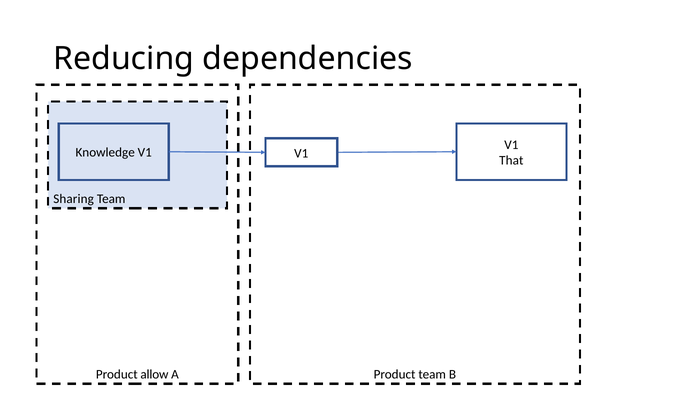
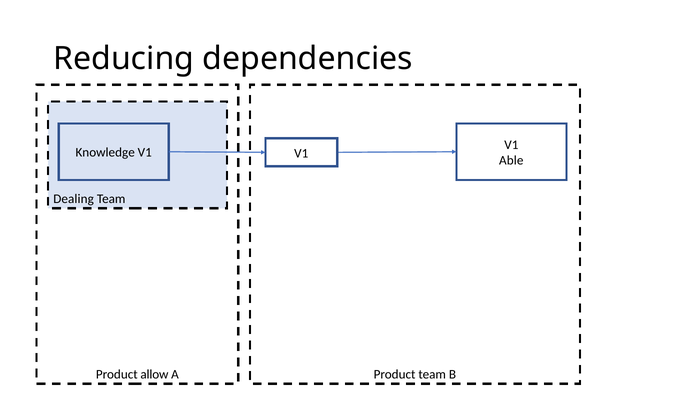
That: That -> Able (511, 160)
Sharing: Sharing -> Dealing (74, 199)
